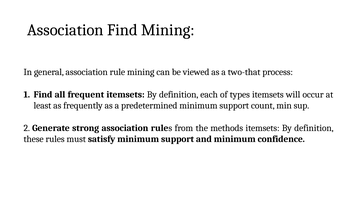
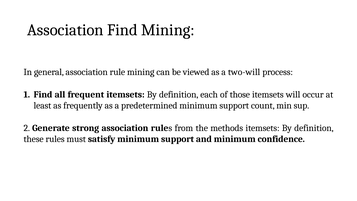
two-that: two-that -> two-will (244, 72)
types: types -> those (240, 94)
